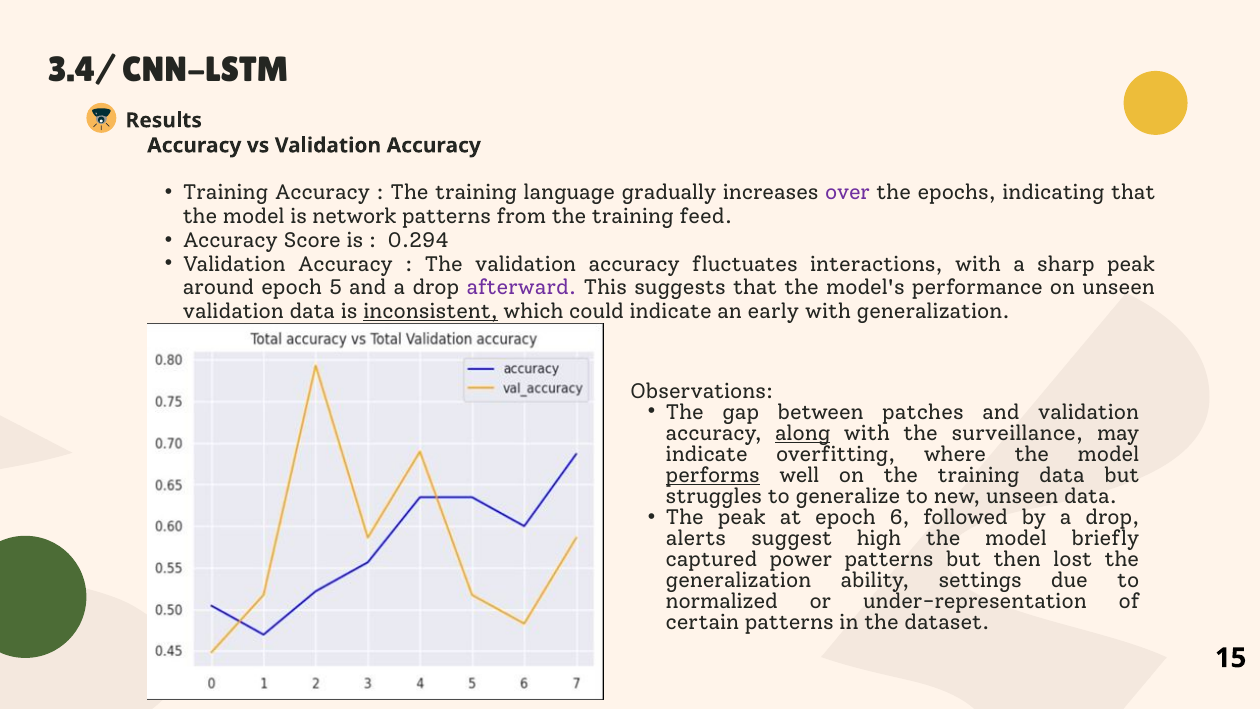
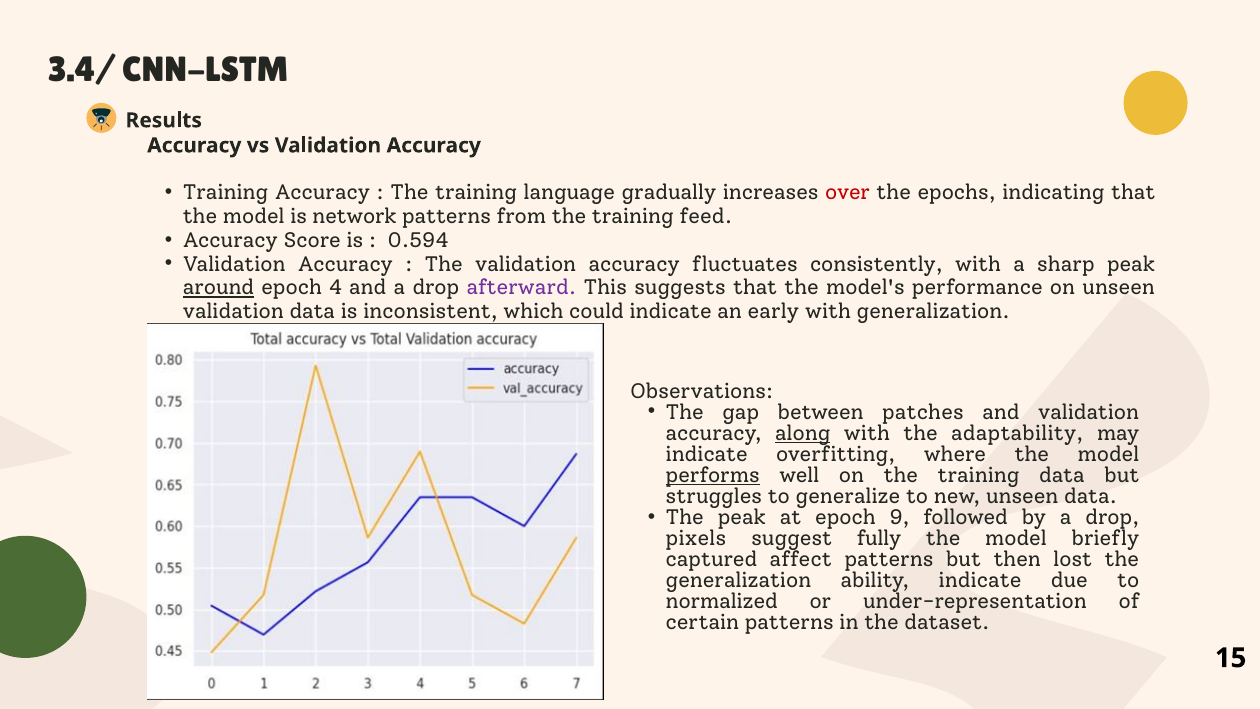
over colour: purple -> red (848, 193)
0.294: 0.294 -> 0.594 (418, 240)
interactions: interactions -> consistently (876, 264)
around underline: none -> present (218, 288)
5: 5 -> 4 (336, 288)
inconsistent underline: present -> none (431, 312)
surveillance: surveillance -> adaptability (1017, 433)
6: 6 -> 9 (900, 517)
alerts: alerts -> pixels (696, 538)
high: high -> fully (879, 538)
power: power -> affect (801, 559)
ability settings: settings -> indicate (980, 580)
